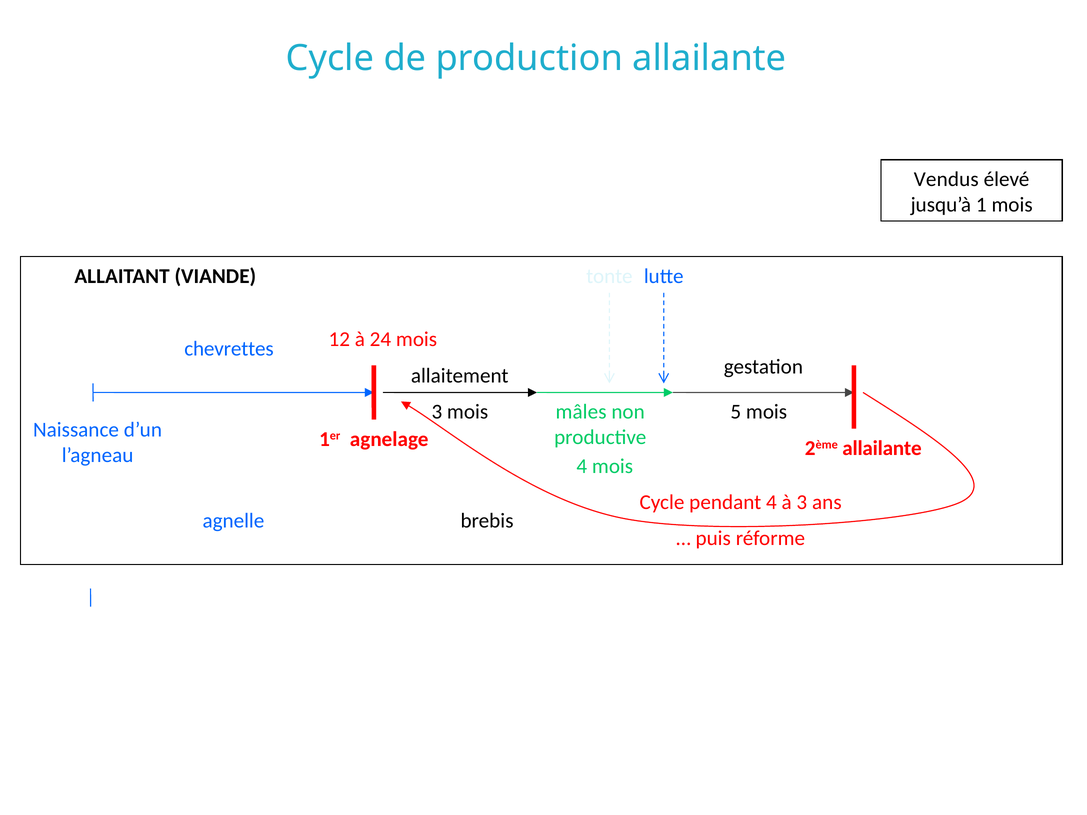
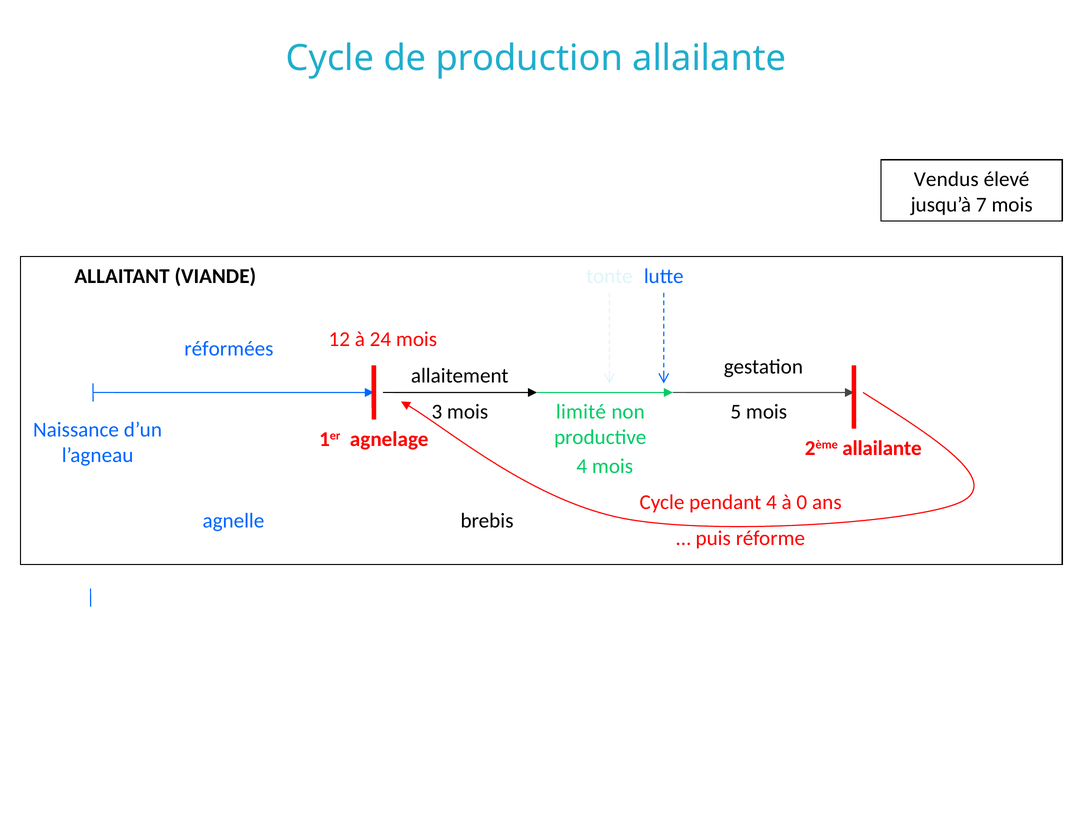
1: 1 -> 7 (981, 205)
chevrettes: chevrettes -> réformées (229, 349)
mâles: mâles -> limité (581, 412)
à 3: 3 -> 0 (802, 503)
